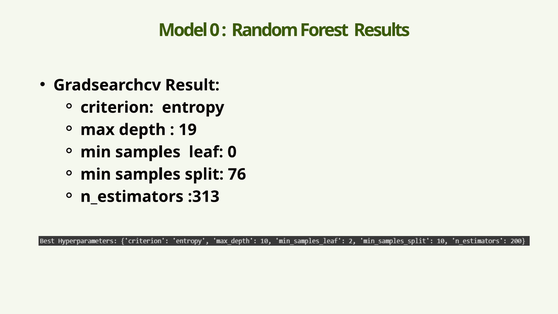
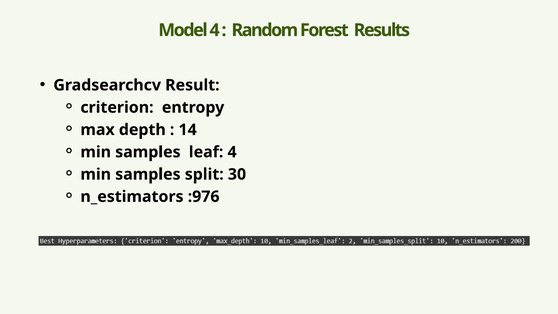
Model 0: 0 -> 4 (215, 30)
19: 19 -> 14 (188, 130)
leaf 0: 0 -> 4 (232, 152)
76: 76 -> 30 (237, 174)
:313: :313 -> :976 (204, 197)
